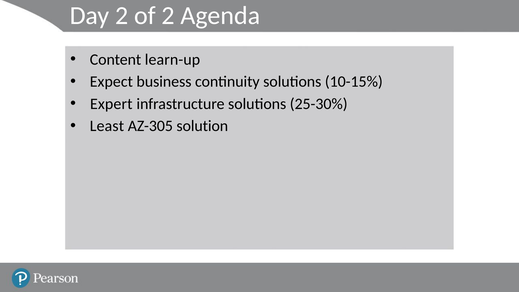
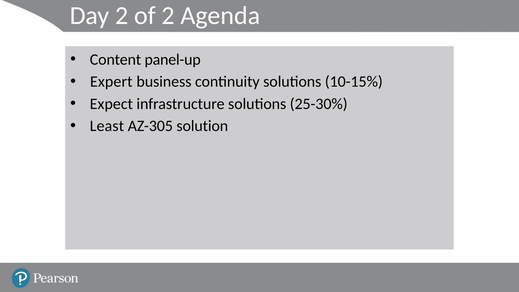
learn-up: learn-up -> panel-up (173, 59)
Expect: Expect -> Expert (111, 82)
Expert: Expert -> Expect (111, 104)
